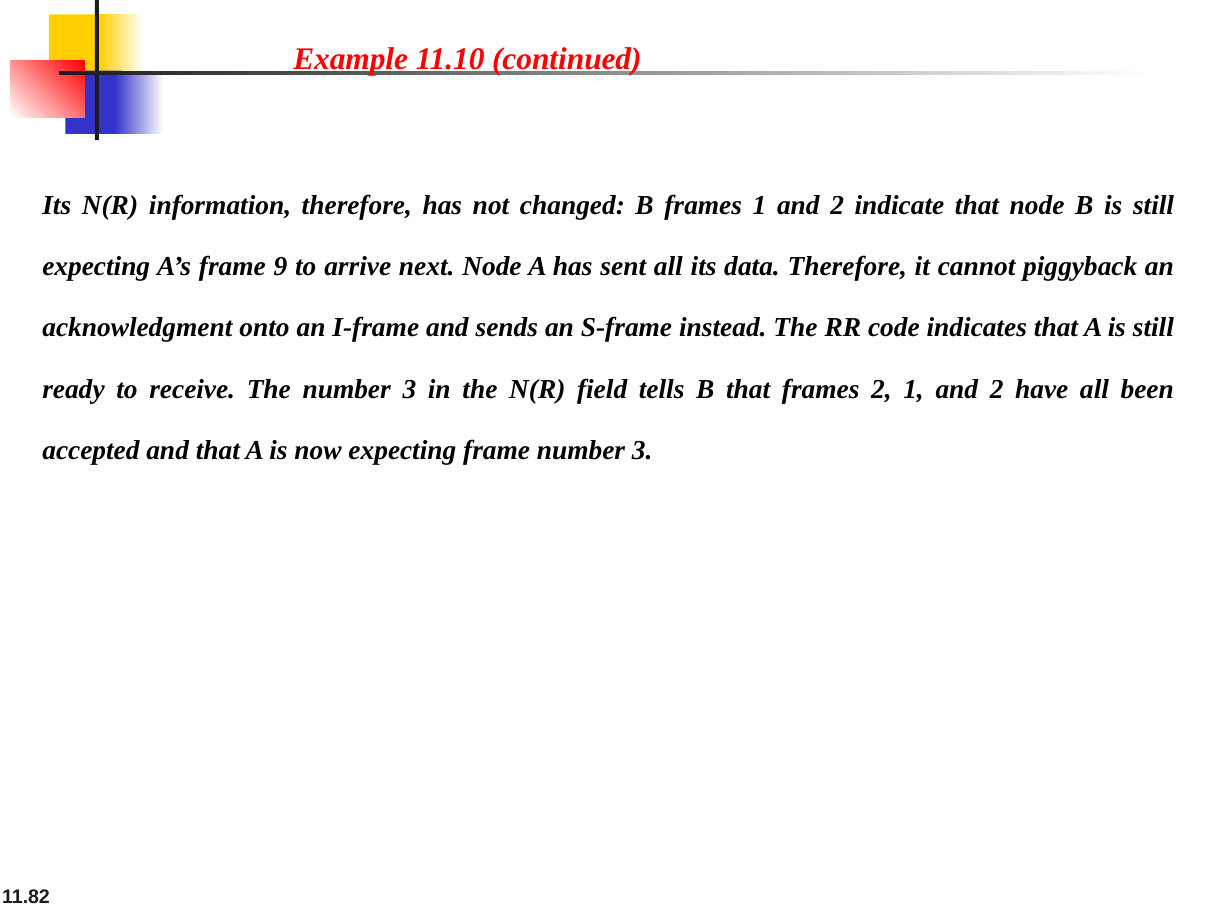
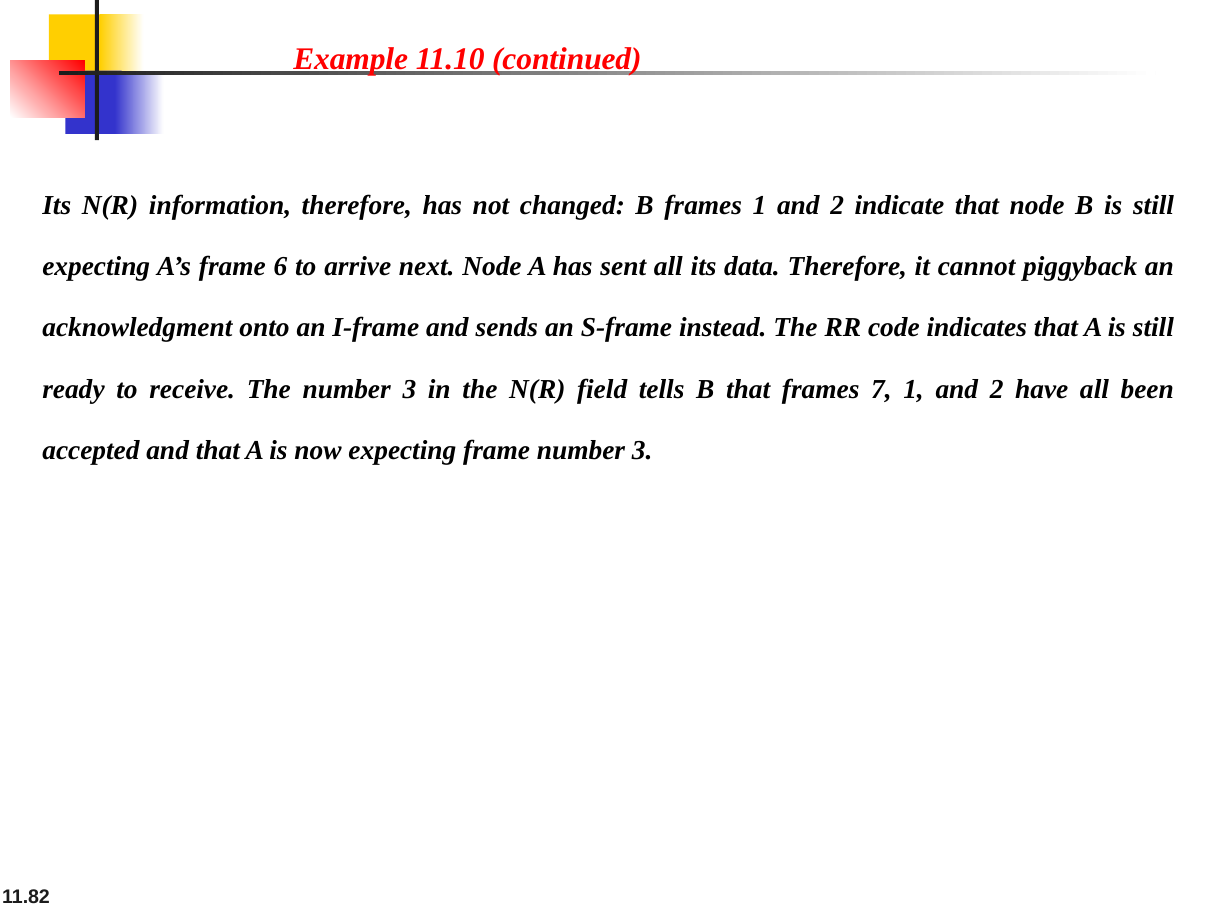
9: 9 -> 6 (281, 267)
frames 2: 2 -> 7 (881, 389)
